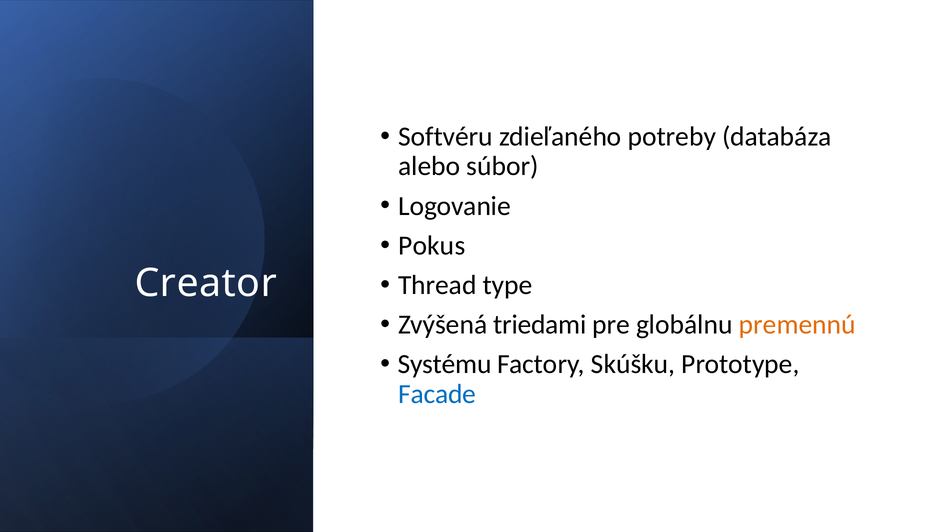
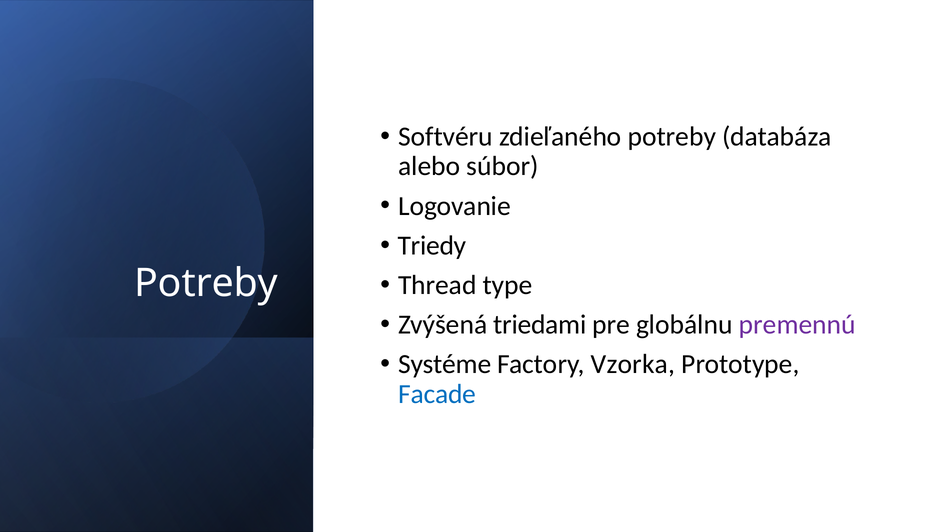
Pokus: Pokus -> Triedy (432, 246)
Creator: Creator -> Potreby (206, 283)
premennú colour: orange -> purple (797, 325)
Systému: Systému -> Systéme (445, 364)
Skúšku: Skúšku -> Vzorka (633, 364)
